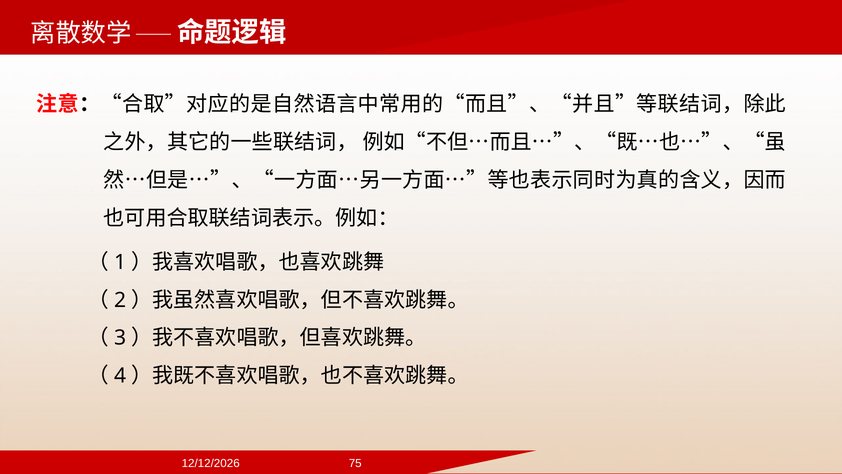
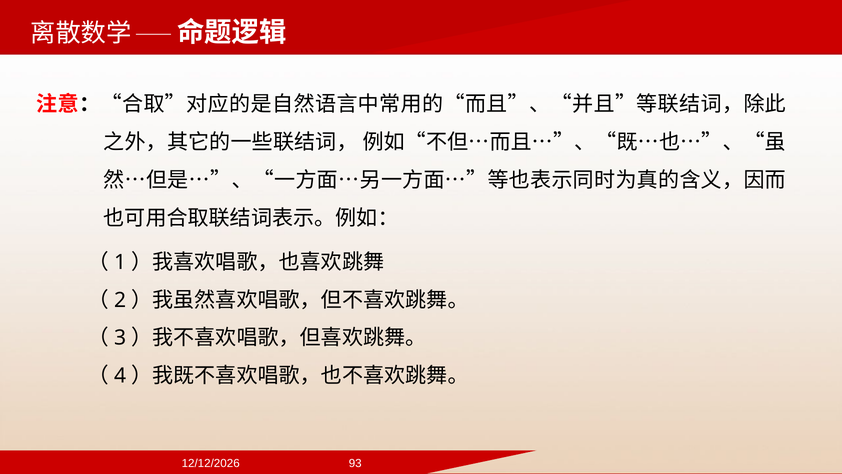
75: 75 -> 93 (355, 463)
